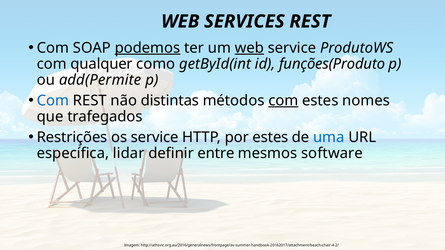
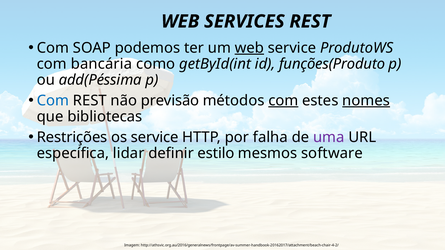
podemos underline: present -> none (147, 48)
qualquer: qualquer -> bancária (101, 64)
add(Permite: add(Permite -> add(Péssima (100, 80)
distintas: distintas -> previsão (170, 101)
nomes underline: none -> present (366, 101)
trafegados: trafegados -> bibliotecas (105, 117)
por estes: estes -> falha (270, 137)
uma colour: blue -> purple (329, 137)
entre: entre -> estilo (216, 153)
